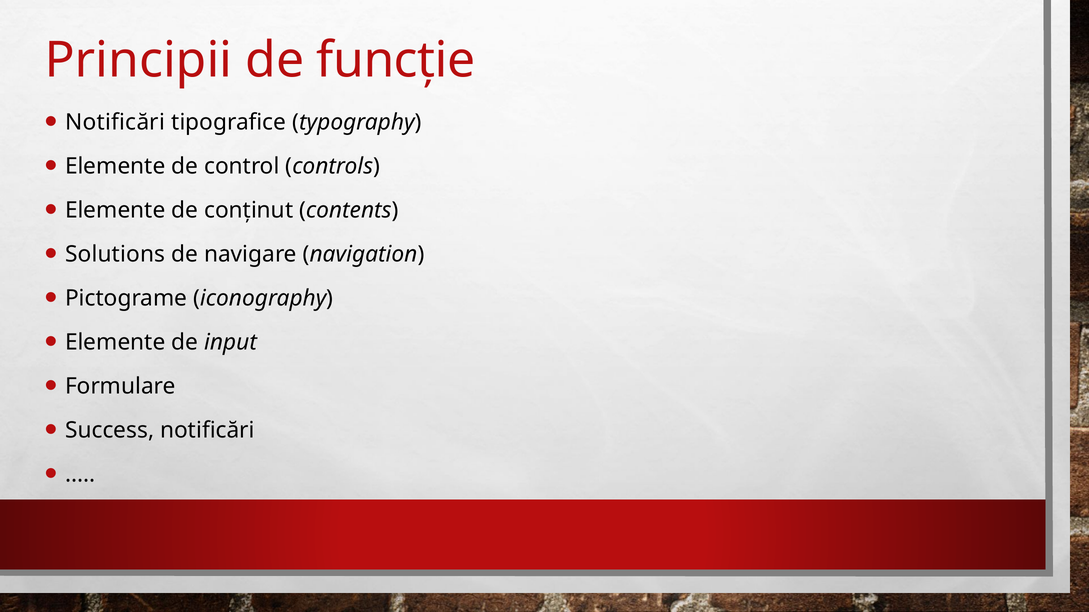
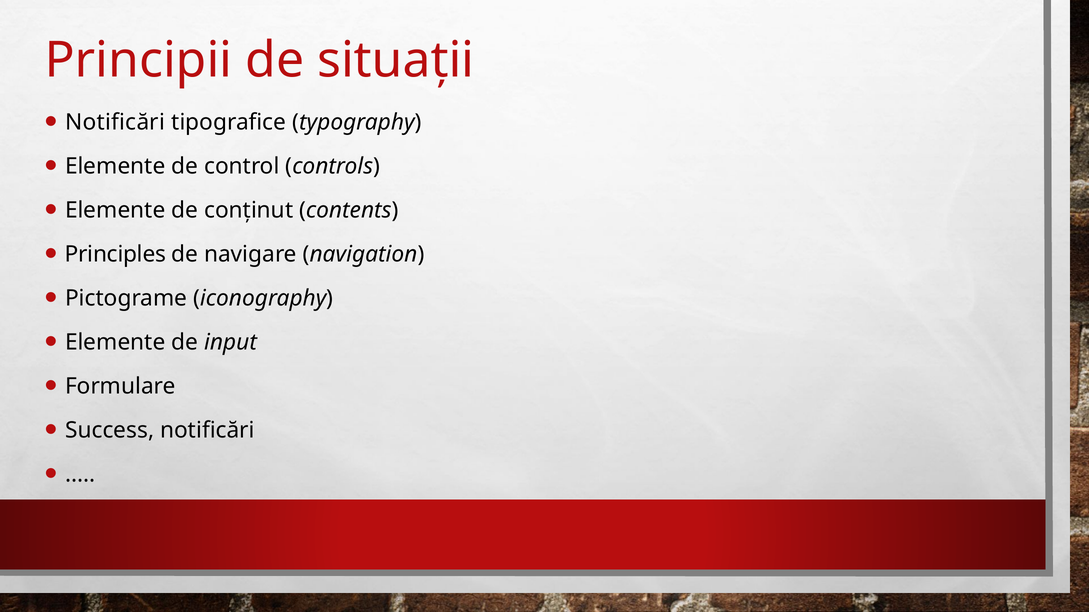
funcție: funcție -> situații (396, 60)
Solutions: Solutions -> Principles (115, 254)
